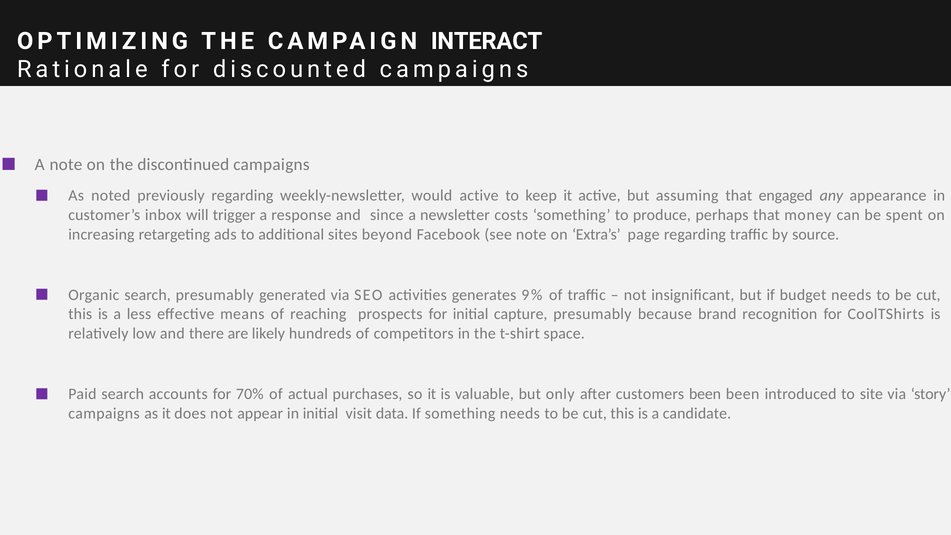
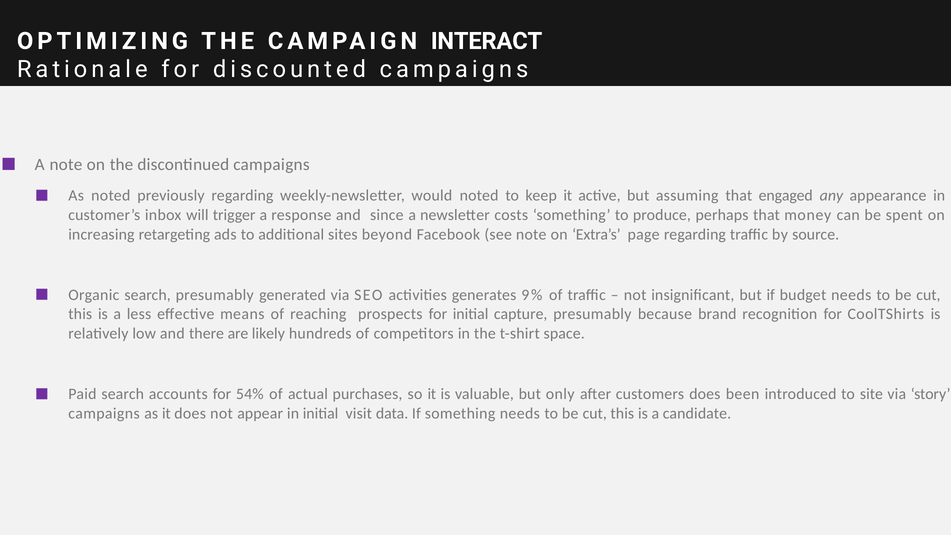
would active: active -> noted (479, 196)
70%: 70% -> 54% (250, 394)
customers been: been -> does (705, 394)
